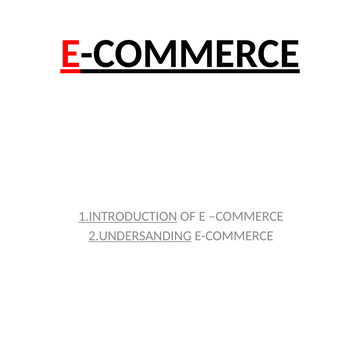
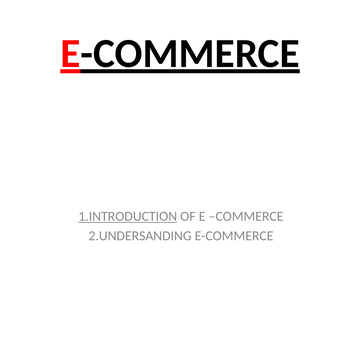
2.UNDERSANDING underline: present -> none (140, 236)
